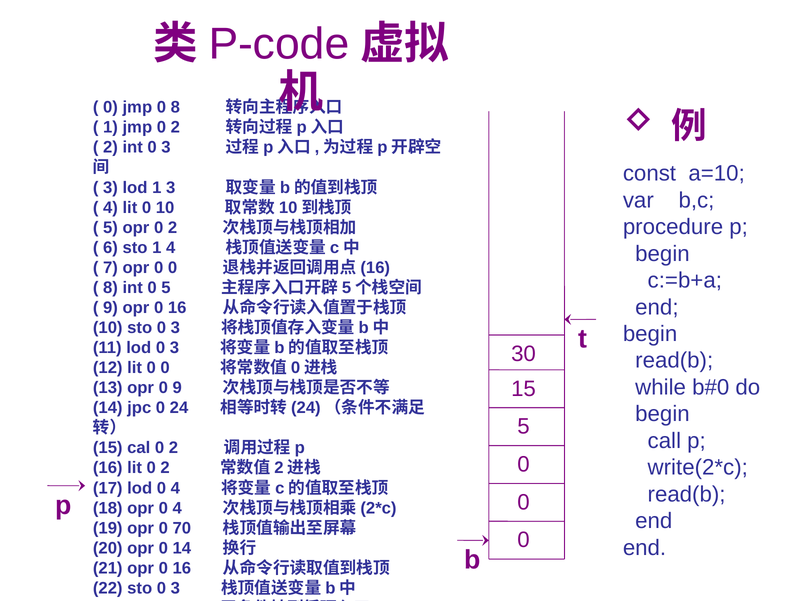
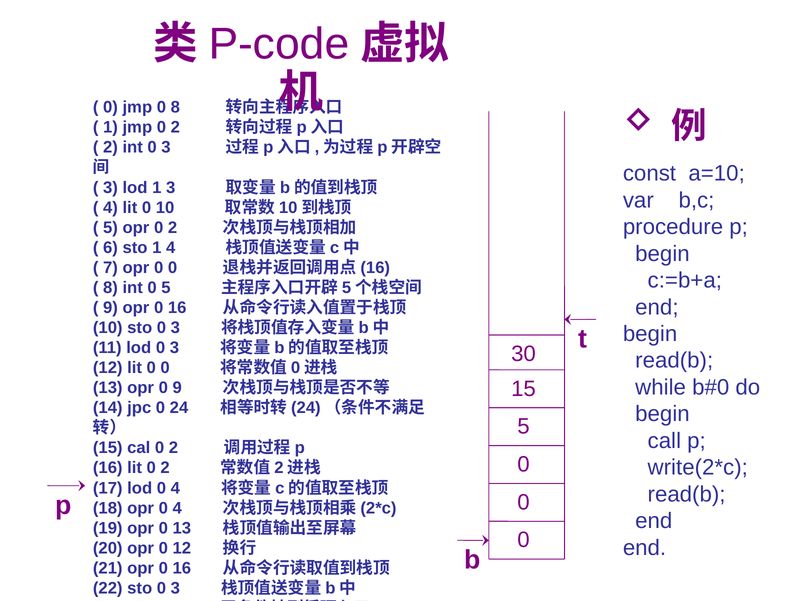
0 70: 70 -> 13 (182, 528)
0 14: 14 -> 12 (182, 548)
